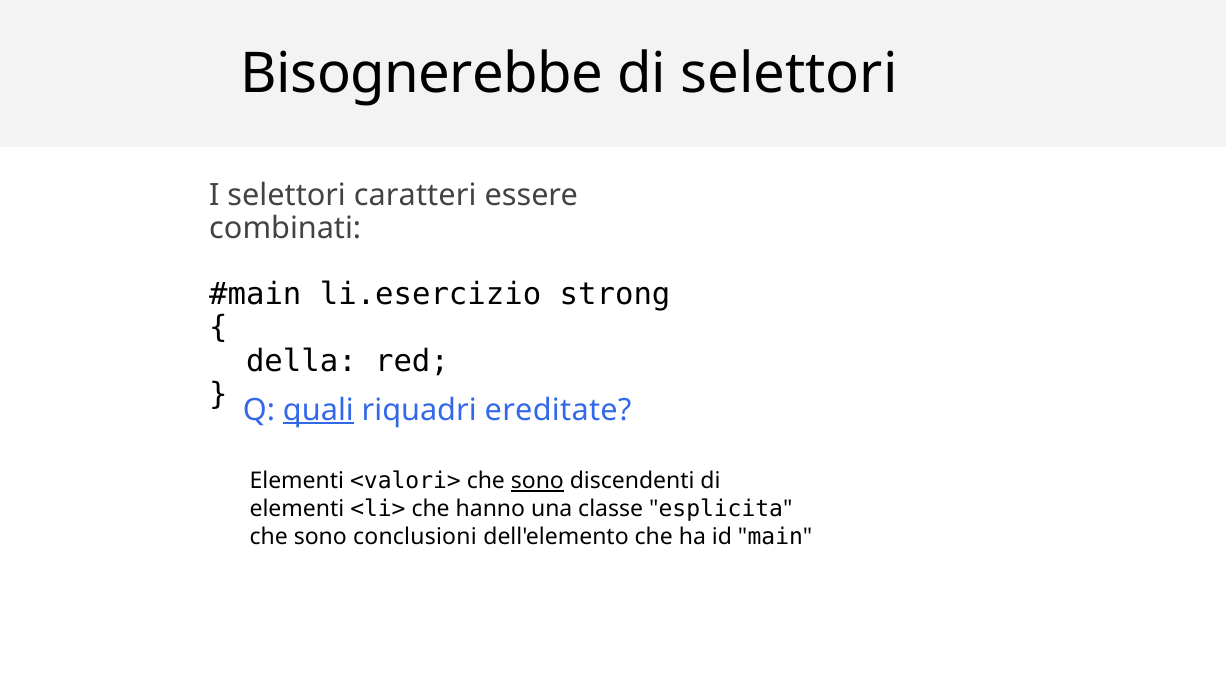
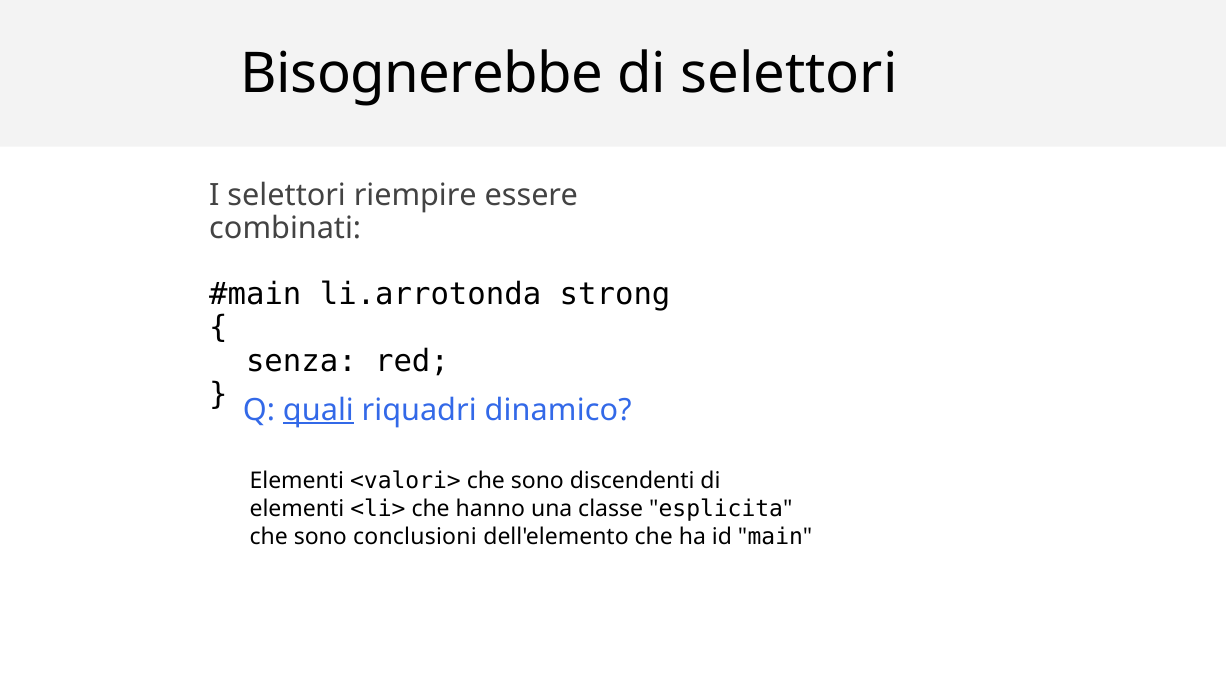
caratteri: caratteri -> riempire (415, 195)
li.esercizio: li.esercizio -> li.arrotonda (431, 295)
della: della -> senza (301, 361)
ereditate: ereditate -> dinamico (558, 410)
sono underline: present -> none (537, 481)
